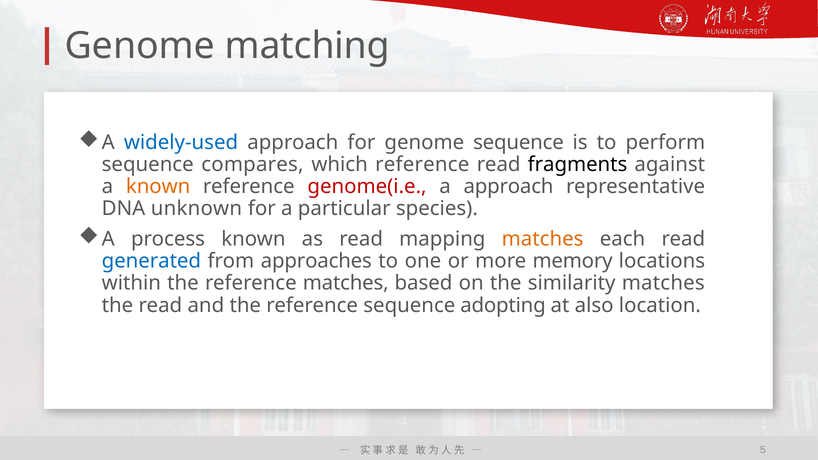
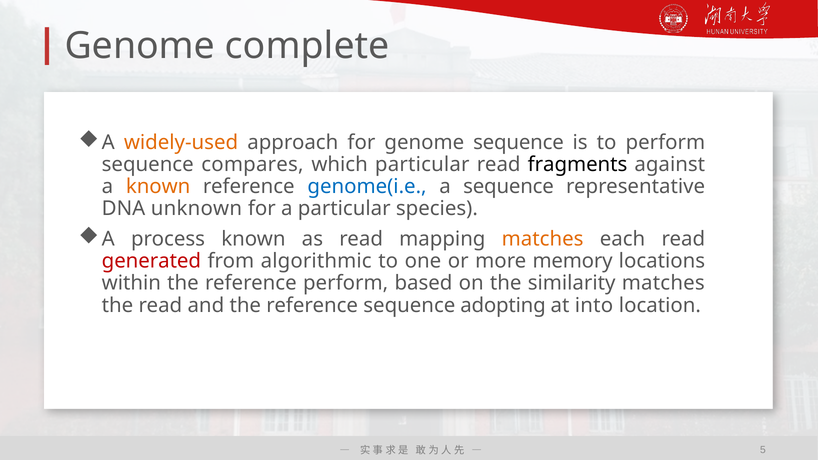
matching: matching -> complete (307, 46)
widely-used colour: blue -> orange (181, 142)
which reference: reference -> particular (422, 164)
genome(i.e colour: red -> blue (367, 186)
a approach: approach -> sequence (509, 186)
generated colour: blue -> red (151, 261)
approaches: approaches -> algorithmic (316, 261)
reference matches: matches -> perform (346, 283)
also: also -> into (594, 305)
